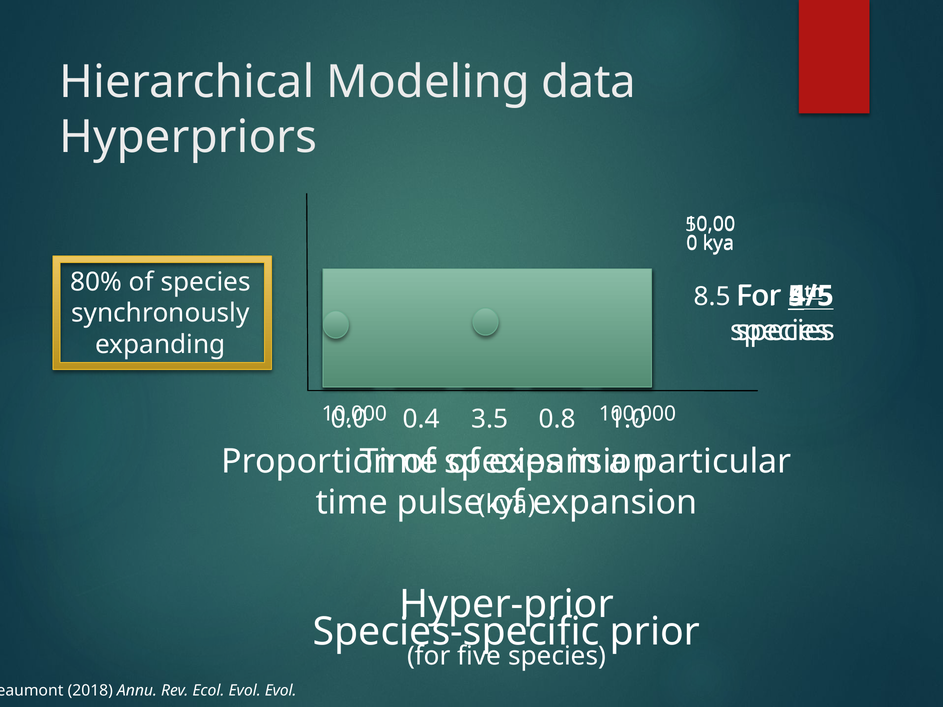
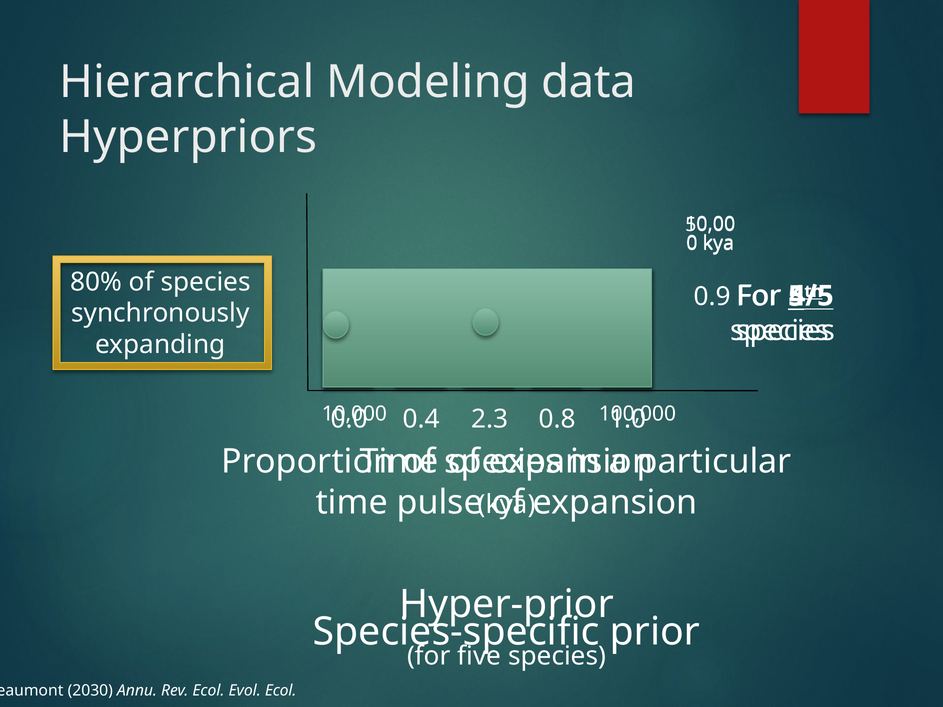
8.5: 8.5 -> 0.9 (712, 297)
3.5: 3.5 -> 2.3 (490, 419)
2018: 2018 -> 2030 (90, 691)
Evol Evol: Evol -> Ecol (281, 691)
